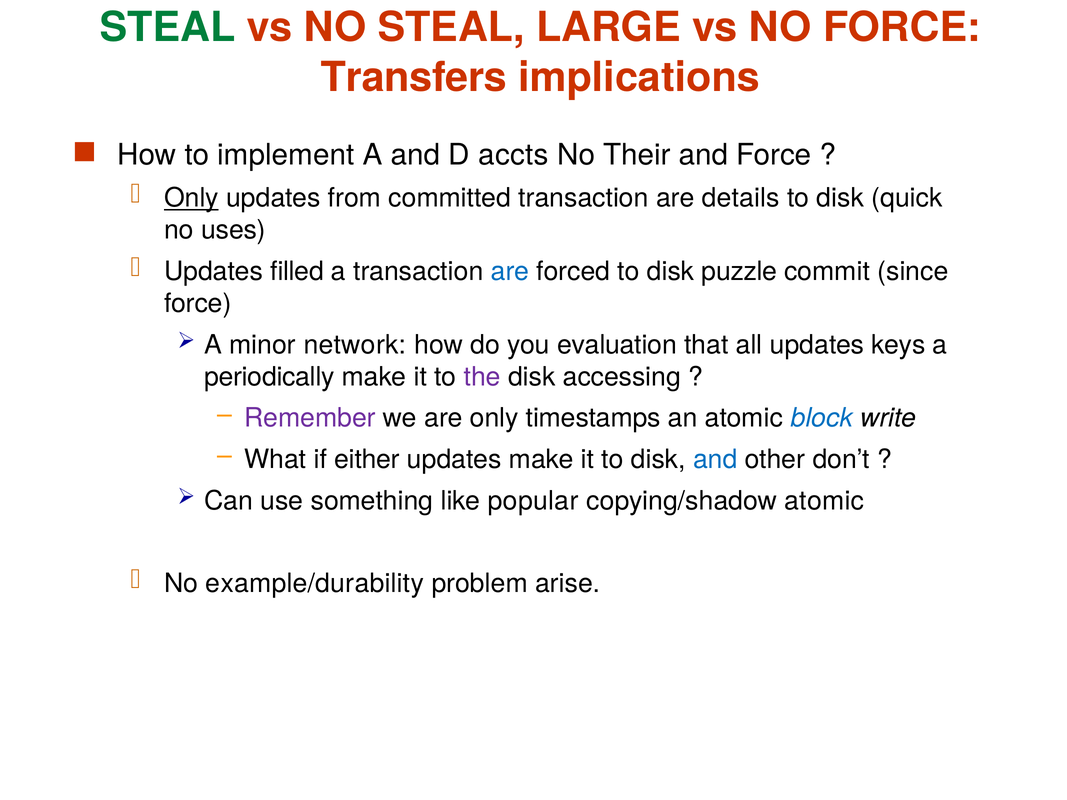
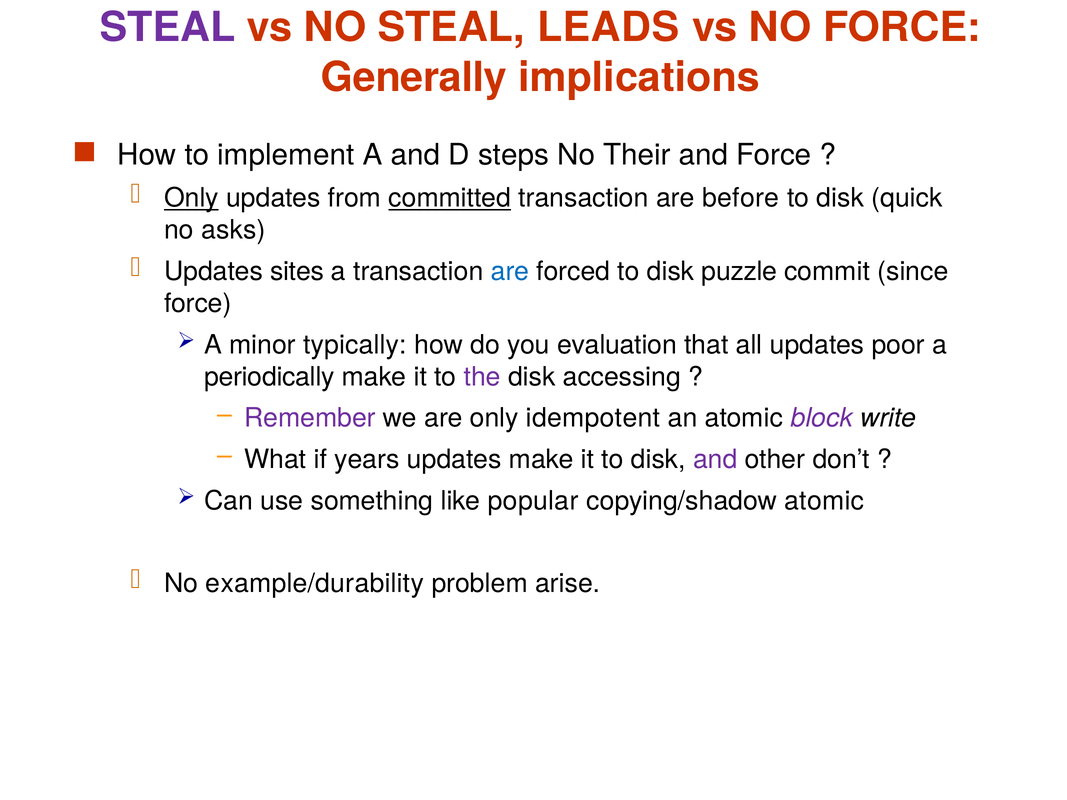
STEAL colour: green -> purple (168, 28)
LARGE: LARGE -> LEADS (608, 28)
Transfers: Transfers -> Generally (414, 78)
accts: accts -> steps (514, 155)
committed underline: none -> present (450, 198)
details: details -> before (741, 198)
uses: uses -> asks (233, 230)
filled: filled -> sites (297, 272)
network: network -> typically (355, 345)
keys: keys -> poor (898, 345)
timestamps: timestamps -> idempotent (593, 418)
block colour: blue -> purple (822, 418)
either: either -> years (367, 460)
and colour: blue -> purple (715, 460)
